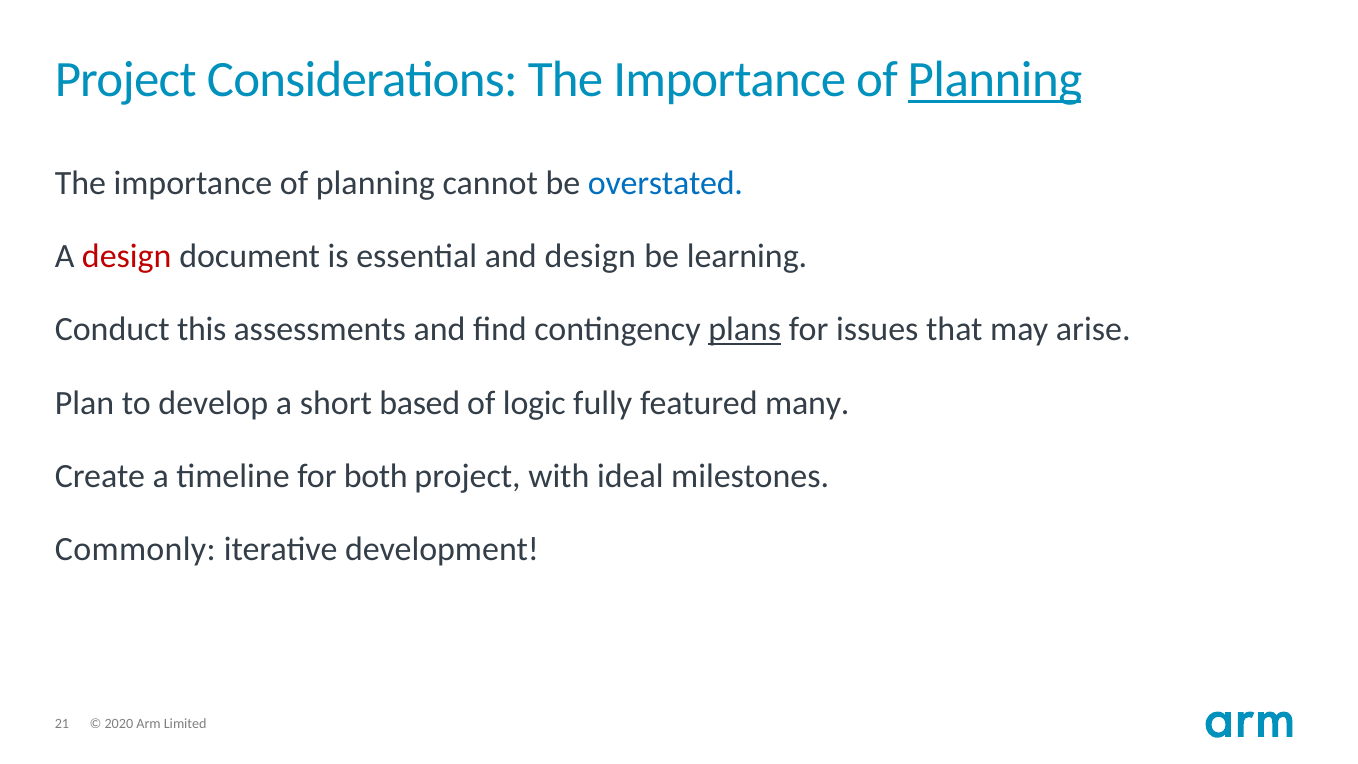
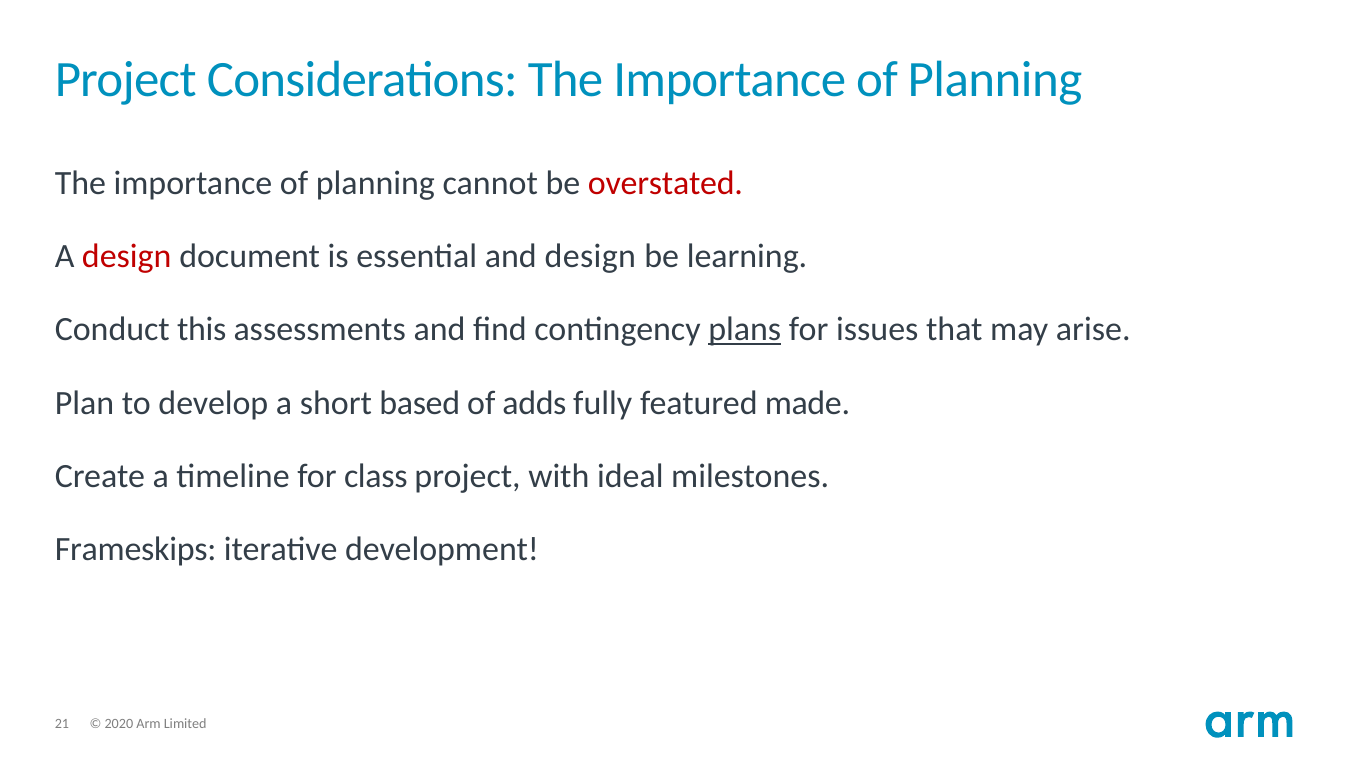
Planning underline: present -> none (995, 80)
overstated colour: blue -> red (665, 183)
logic: logic -> adds (534, 403)
many: many -> made (807, 403)
both: both -> class (376, 476)
Commonly: Commonly -> Frameskips (136, 549)
